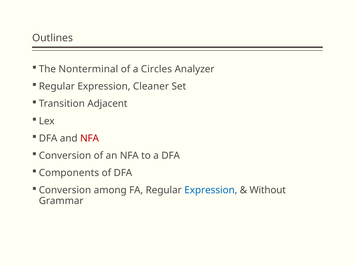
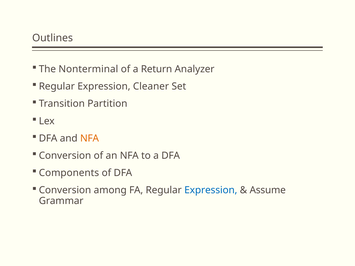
Circles: Circles -> Return (157, 69)
Adjacent: Adjacent -> Partition (107, 104)
NFA colour: red -> orange (90, 138)
Without: Without -> Assume (268, 190)
